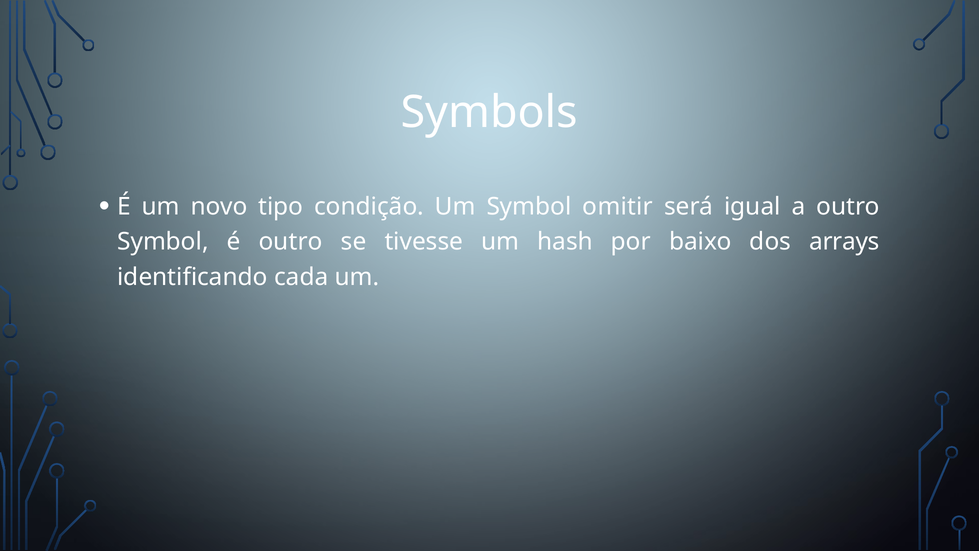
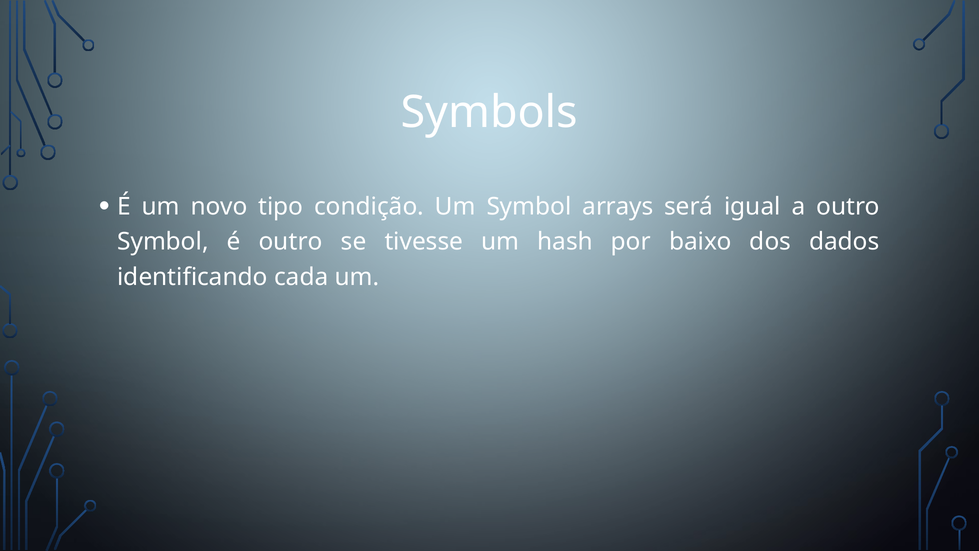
omitir: omitir -> arrays (618, 207)
arrays: arrays -> dados (844, 242)
